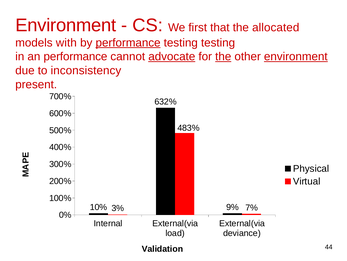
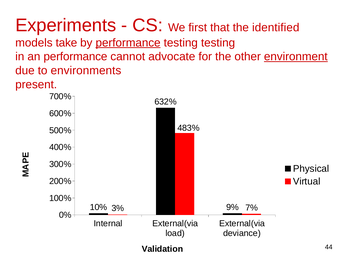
Environment: Environment -> Experiments (66, 25)
allocated: allocated -> identified (276, 27)
with: with -> take (66, 43)
advocate underline: present -> none (172, 56)
the underline: present -> none (223, 56)
inconsistency: inconsistency -> environments (86, 70)
